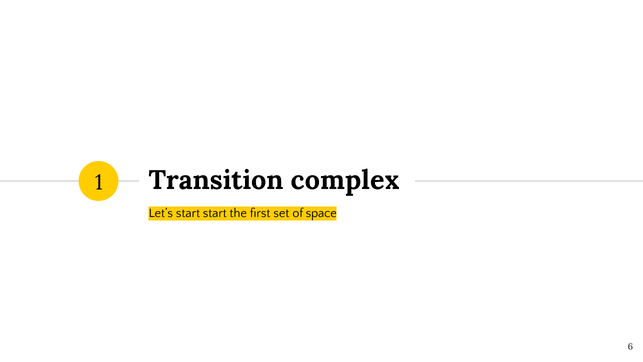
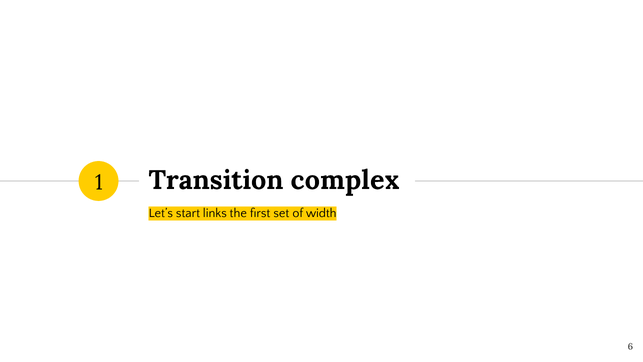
start start: start -> links (215, 213)
space: space -> width (321, 213)
